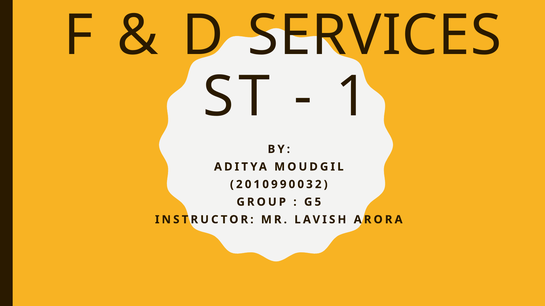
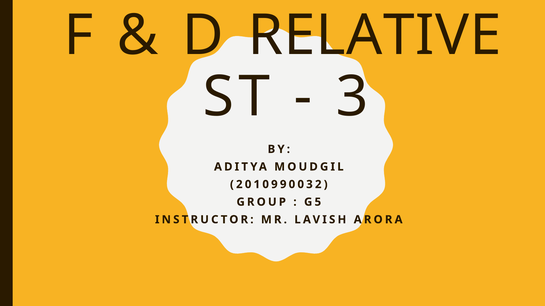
SERVICES: SERVICES -> RELATIVE (375, 36)
1: 1 -> 3 (352, 97)
